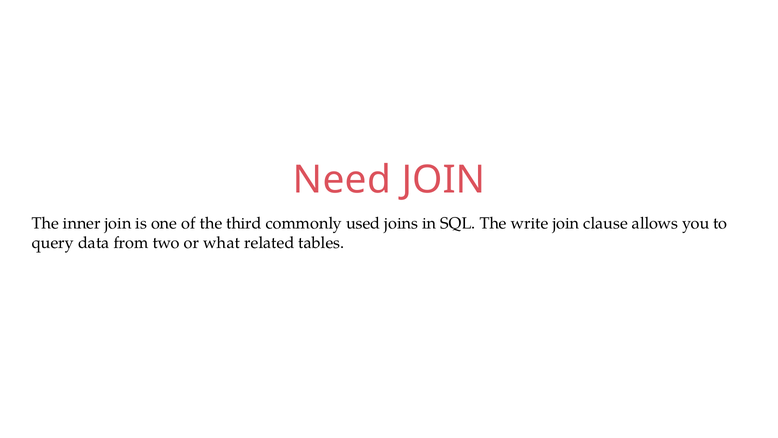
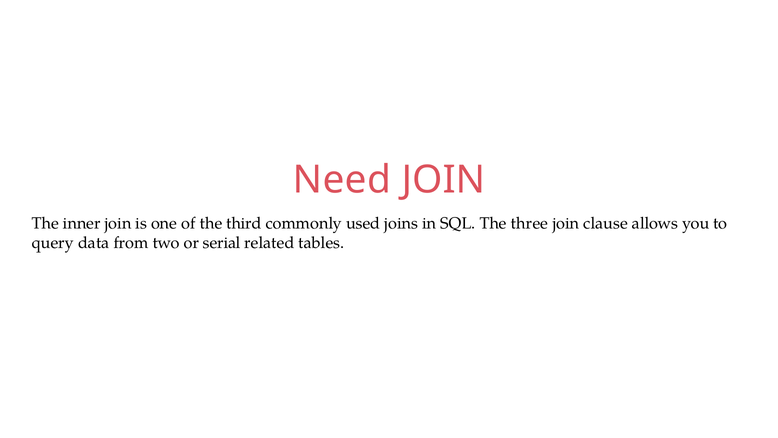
write: write -> three (530, 223)
what: what -> serial (222, 243)
